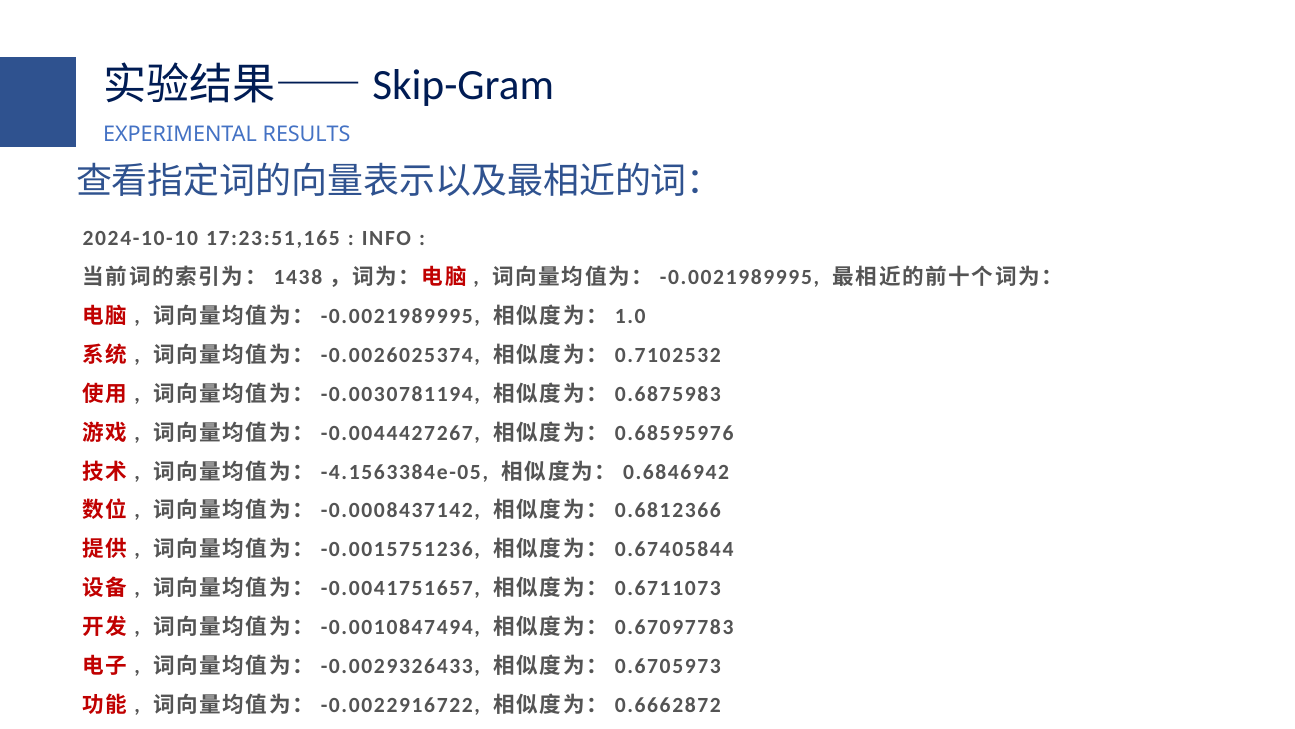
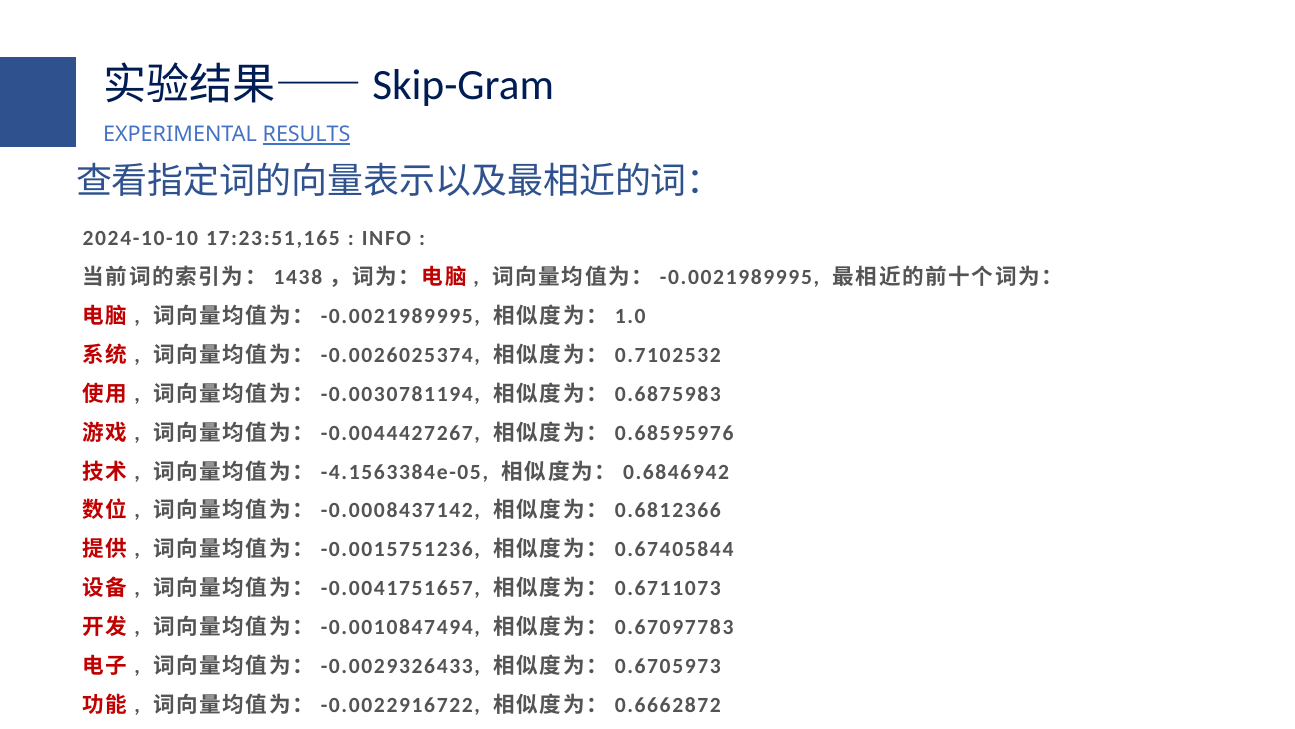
RESULTS underline: none -> present (307, 135)
